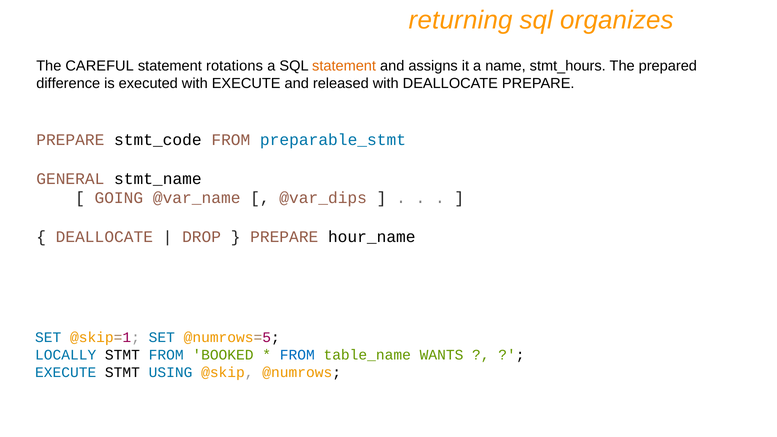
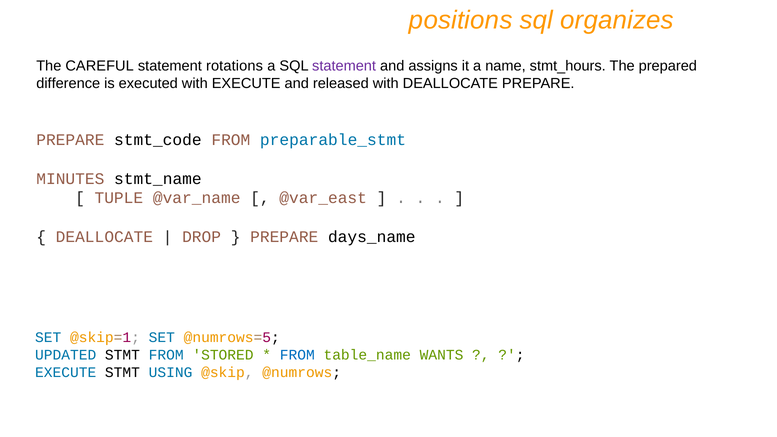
returning: returning -> positions (461, 20)
statement colour: orange -> purple (344, 66)
GENERAL: GENERAL -> MINUTES (70, 179)
GOING: GOING -> TUPLE (119, 198)
@var_dips: @var_dips -> @var_east (323, 198)
hour_name: hour_name -> days_name (372, 237)
LOCALLY: LOCALLY -> UPDATED (66, 355)
BOOKED: BOOKED -> STORED (223, 355)
